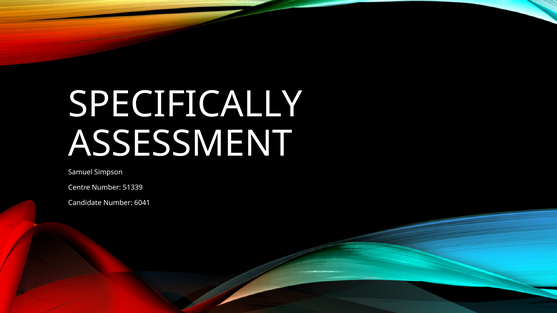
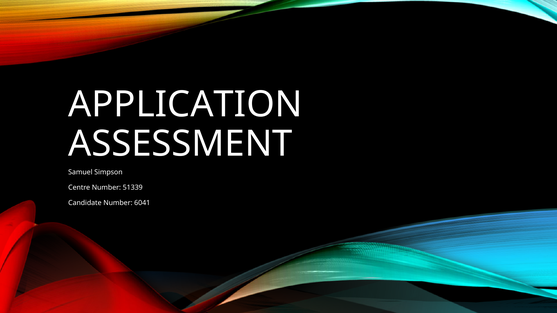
SPECIFICALLY: SPECIFICALLY -> APPLICATION (185, 105)
